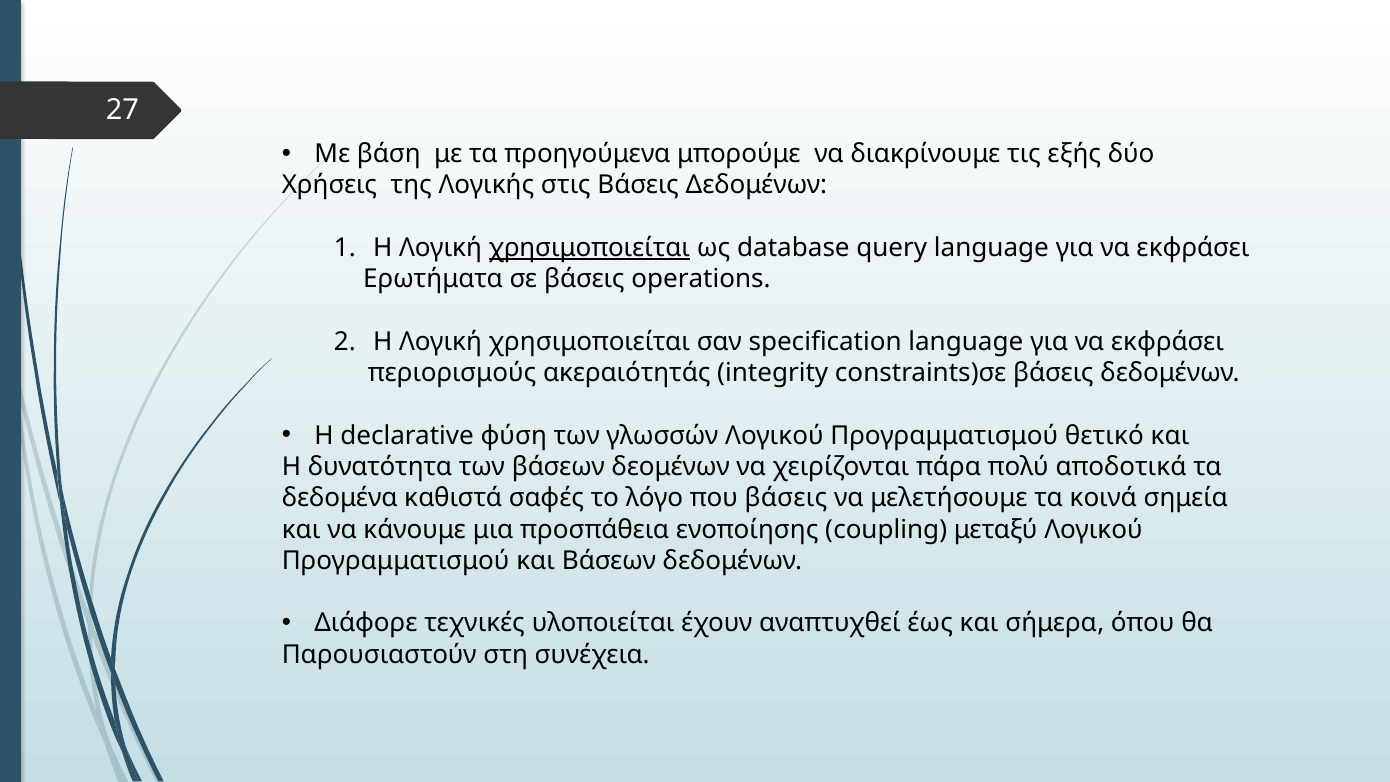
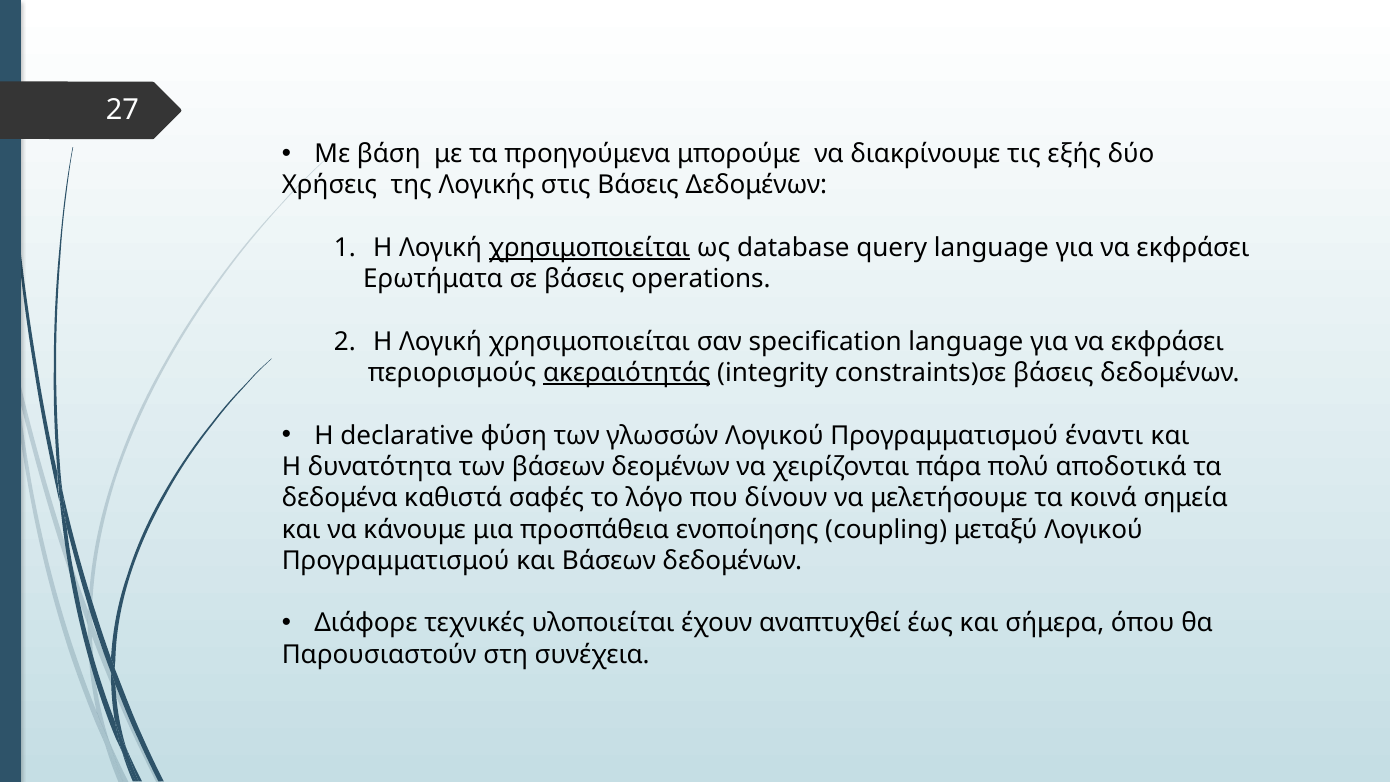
ακεραιότητάς underline: none -> present (627, 373)
θετικό: θετικό -> έναντι (1104, 435)
που βάσεις: βάσεις -> δίνουν (786, 498)
